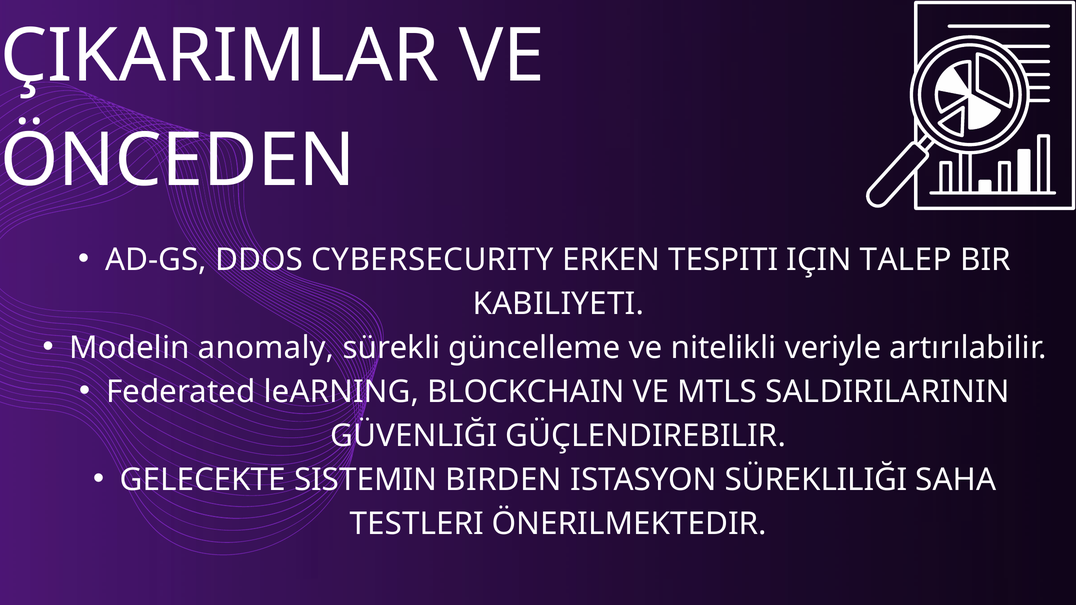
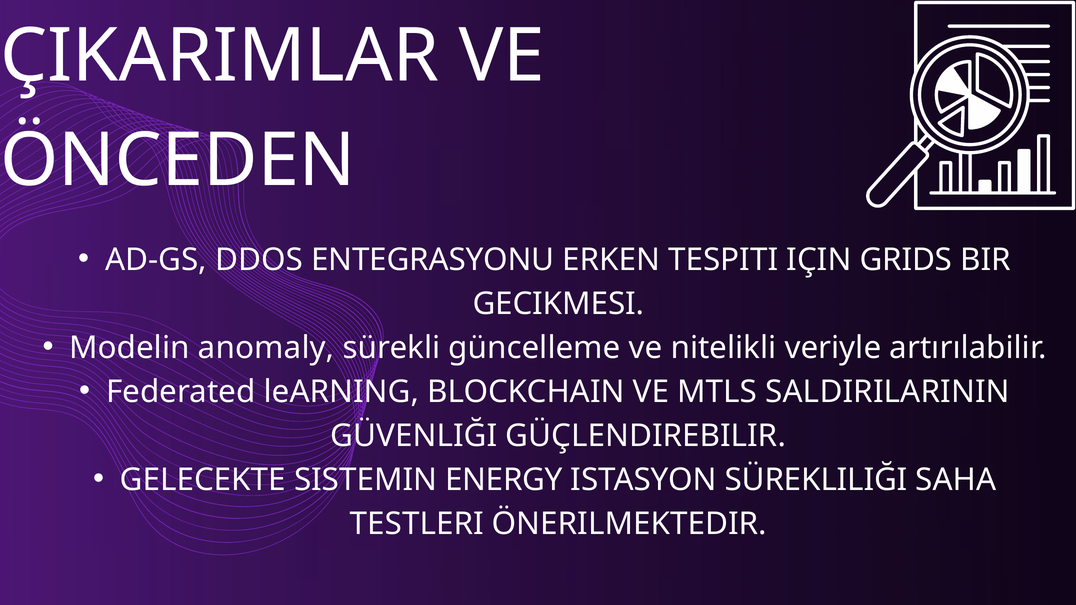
CYBERSECURITY: CYBERSECURITY -> ENTEGRASYONU (433, 260)
TALEP: TALEP -> GRIDS (906, 260)
KABILIYETI: KABILIYETI -> GECIKMESI (558, 304)
BIRDEN: BIRDEN -> ENERGY (504, 480)
